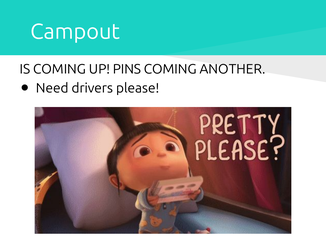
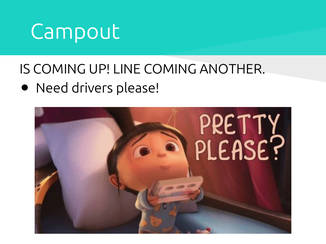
PINS: PINS -> LINE (127, 69)
